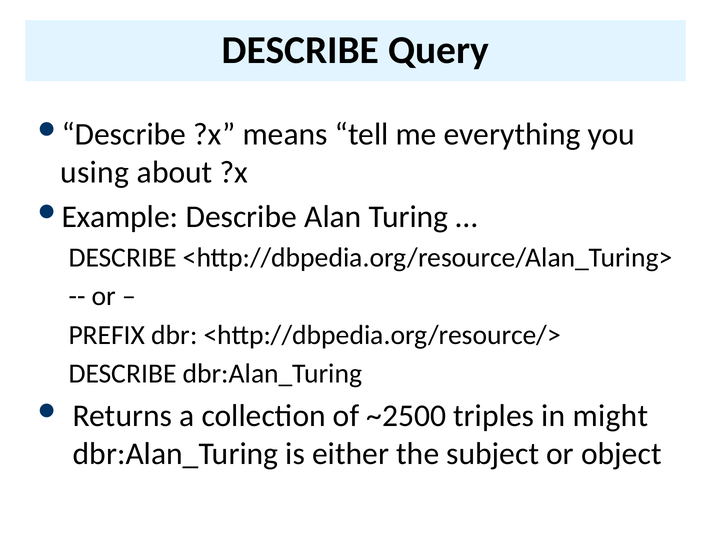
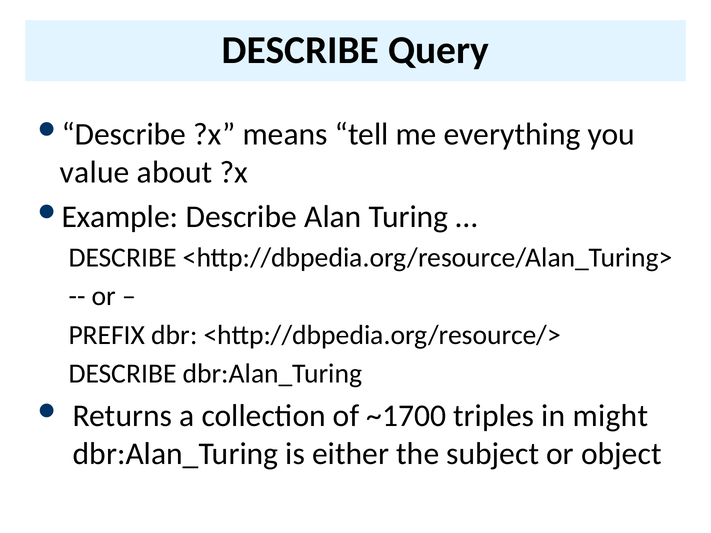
using: using -> value (95, 173)
~2500: ~2500 -> ~1700 (406, 416)
